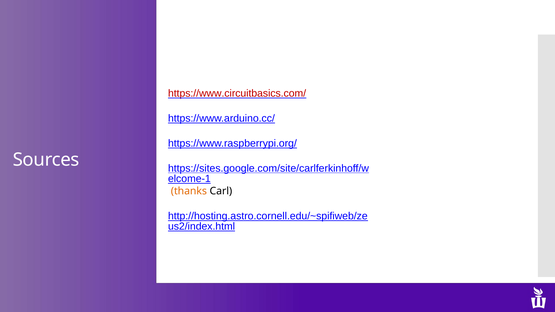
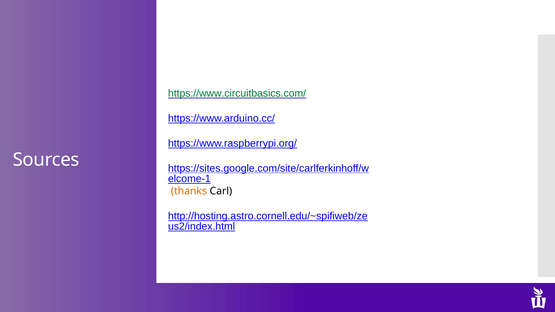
https://www.circuitbasics.com/ colour: red -> green (237, 93)
